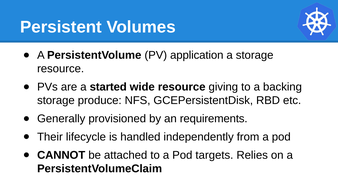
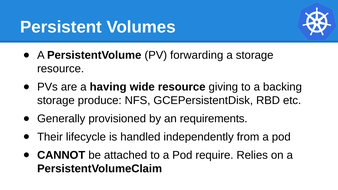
application: application -> forwarding (197, 55)
started: started -> having (108, 87)
targets: targets -> require (214, 155)
